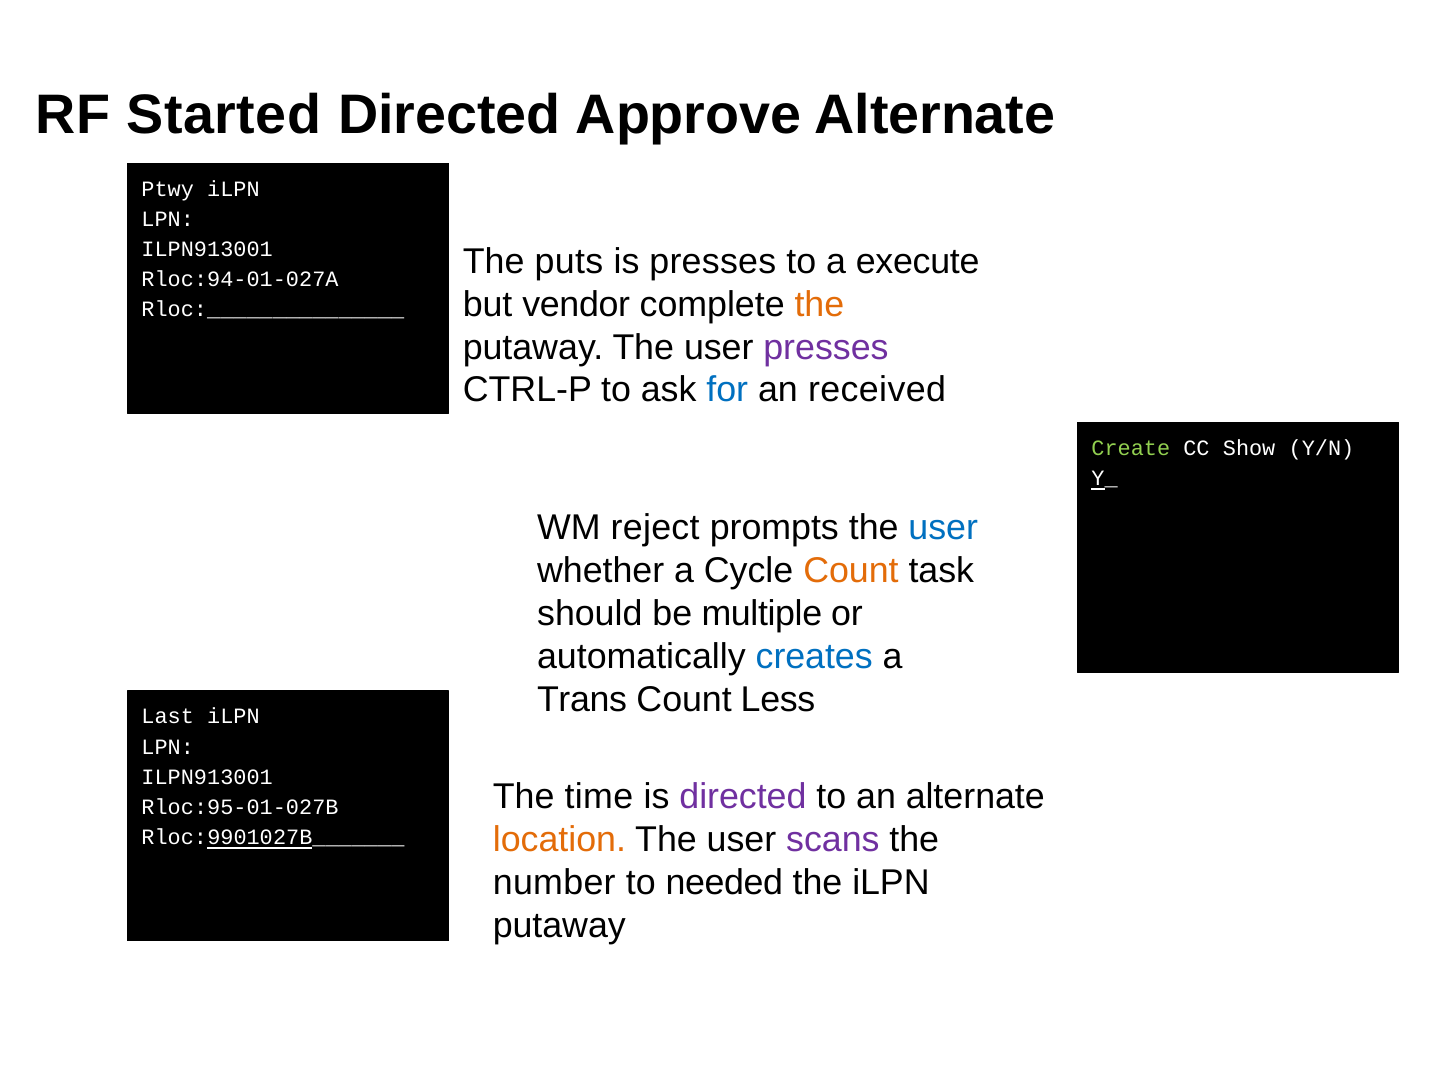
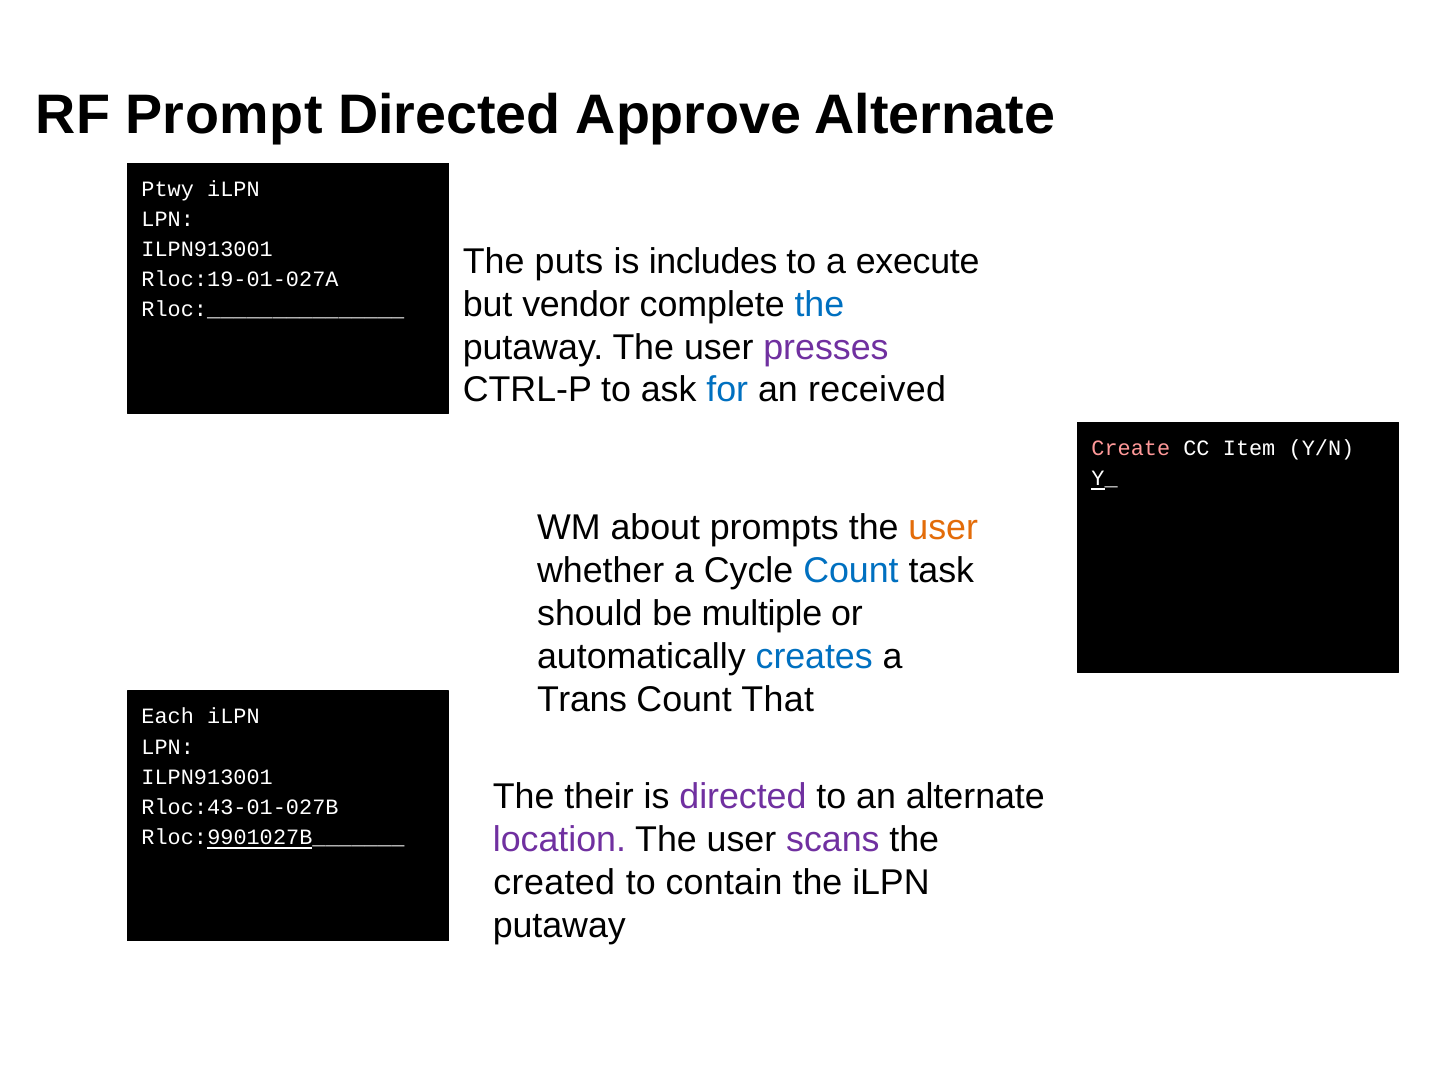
Started: Started -> Prompt (224, 115)
is presses: presses -> includes (713, 261)
Rloc:94-01-027A: Rloc:94-01-027A -> Rloc:19-01-027A (240, 279)
the colour: orange -> blue (819, 304)
Create colour: light green -> pink (1131, 448)
Show: Show -> Item (1249, 448)
reject: reject -> about (655, 528)
user colour: blue -> orange (943, 528)
Count colour: orange -> blue (851, 571)
Less: Less -> That (778, 700)
Last: Last -> Each (168, 717)
time: time -> their (599, 797)
Rloc:95-01-027B: Rloc:95-01-027B -> Rloc:43-01-027B (240, 807)
location colour: orange -> purple (559, 840)
number: number -> created (554, 883)
needed: needed -> contain (724, 883)
